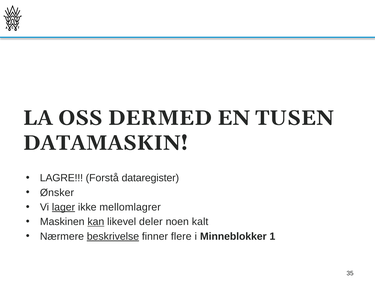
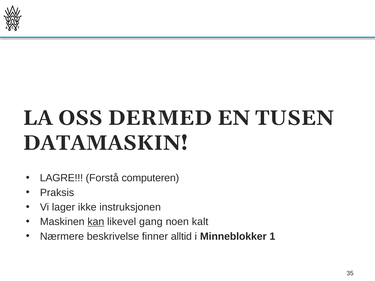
dataregister: dataregister -> computeren (150, 178)
Ønsker: Ønsker -> Praksis (57, 193)
lager underline: present -> none (63, 207)
mellomlagrer: mellomlagrer -> instruksjonen (130, 207)
deler: deler -> gang (151, 222)
beskrivelse underline: present -> none (113, 237)
flere: flere -> alltid (181, 237)
